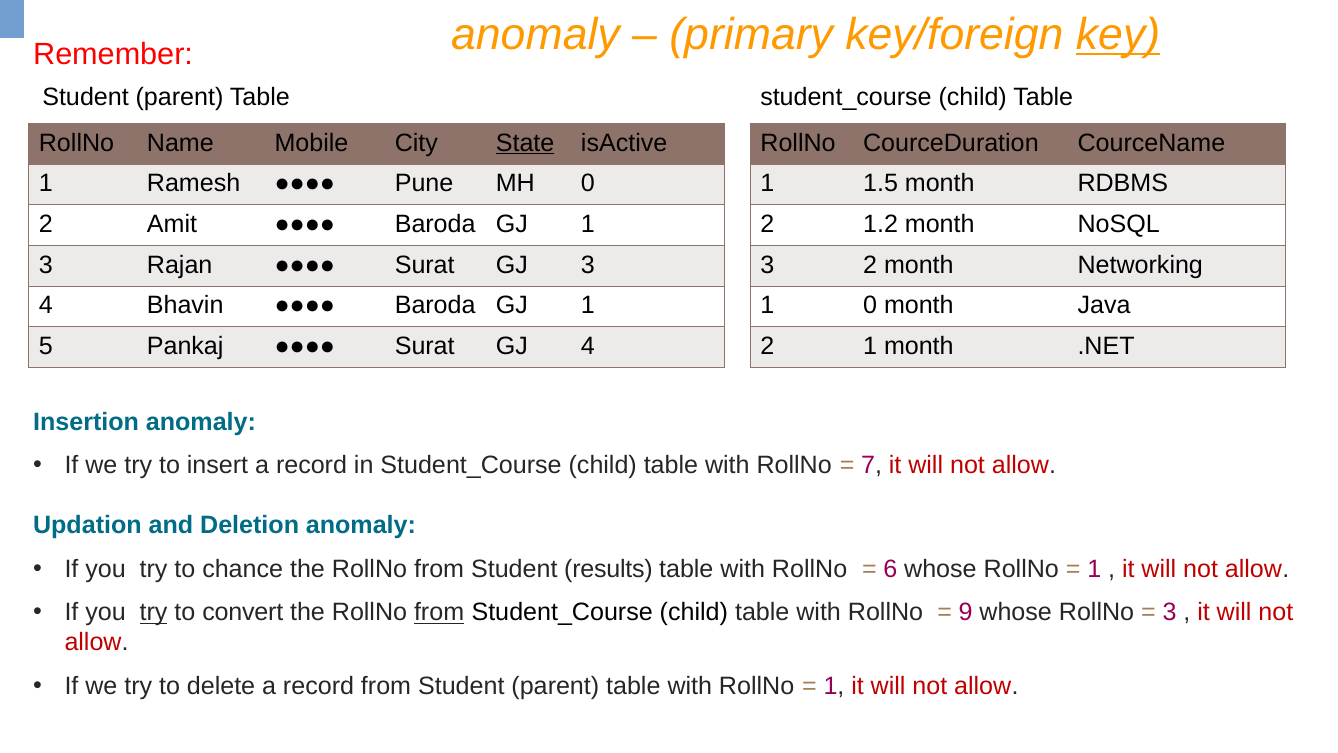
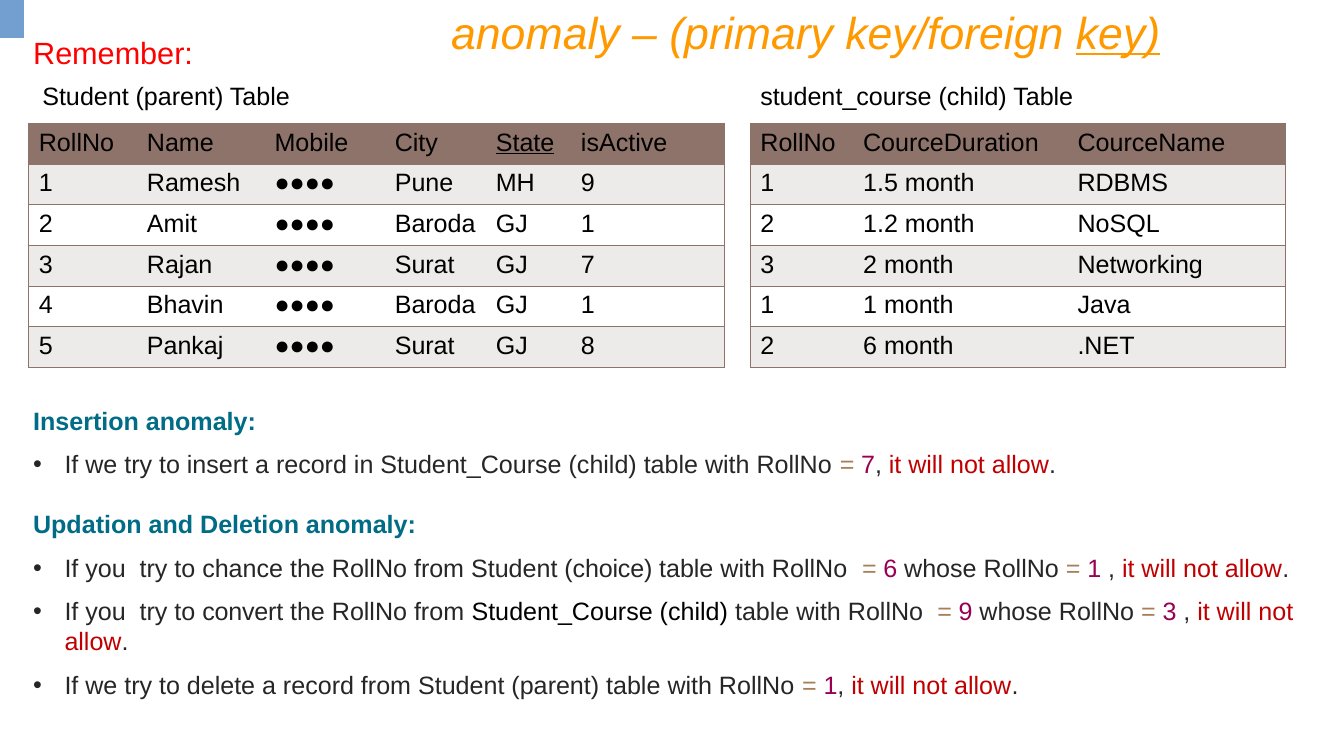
MH 0: 0 -> 9 (588, 184)
GJ 3: 3 -> 7 (588, 265)
1 0: 0 -> 1 (870, 306)
GJ 4: 4 -> 8 (588, 346)
2 1: 1 -> 6 (870, 346)
results: results -> choice (608, 569)
try underline: present -> none (154, 612)
from underline: present -> none (439, 612)
